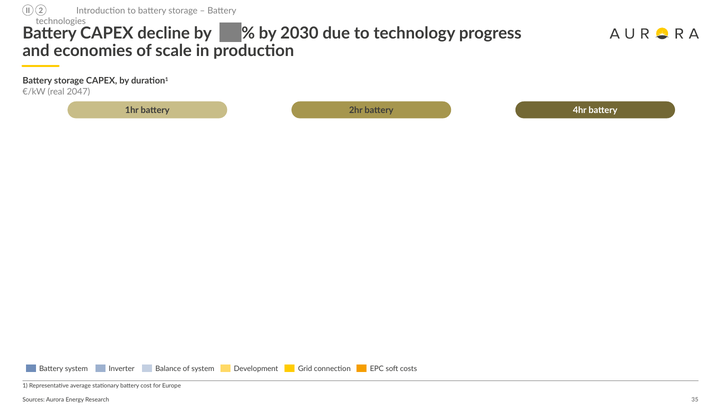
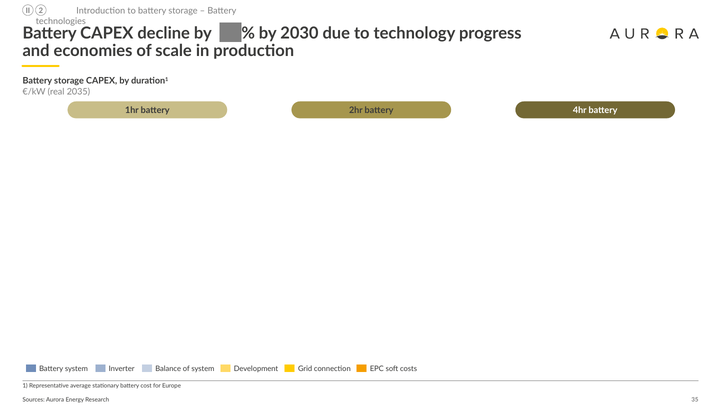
2047: 2047 -> 2035 (78, 92)
